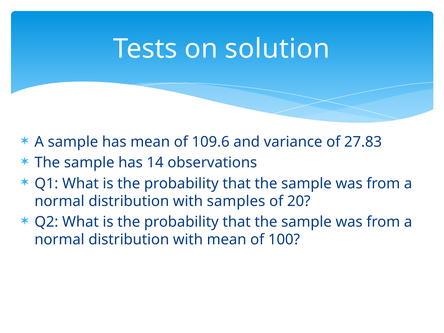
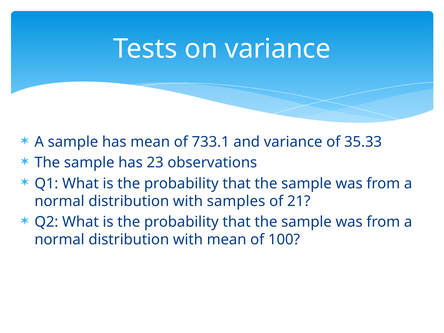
on solution: solution -> variance (278, 49)
109.6: 109.6 -> 733.1 (211, 142)
27.83: 27.83 -> 35.33 (363, 142)
14: 14 -> 23 (155, 163)
20: 20 -> 21 (299, 201)
